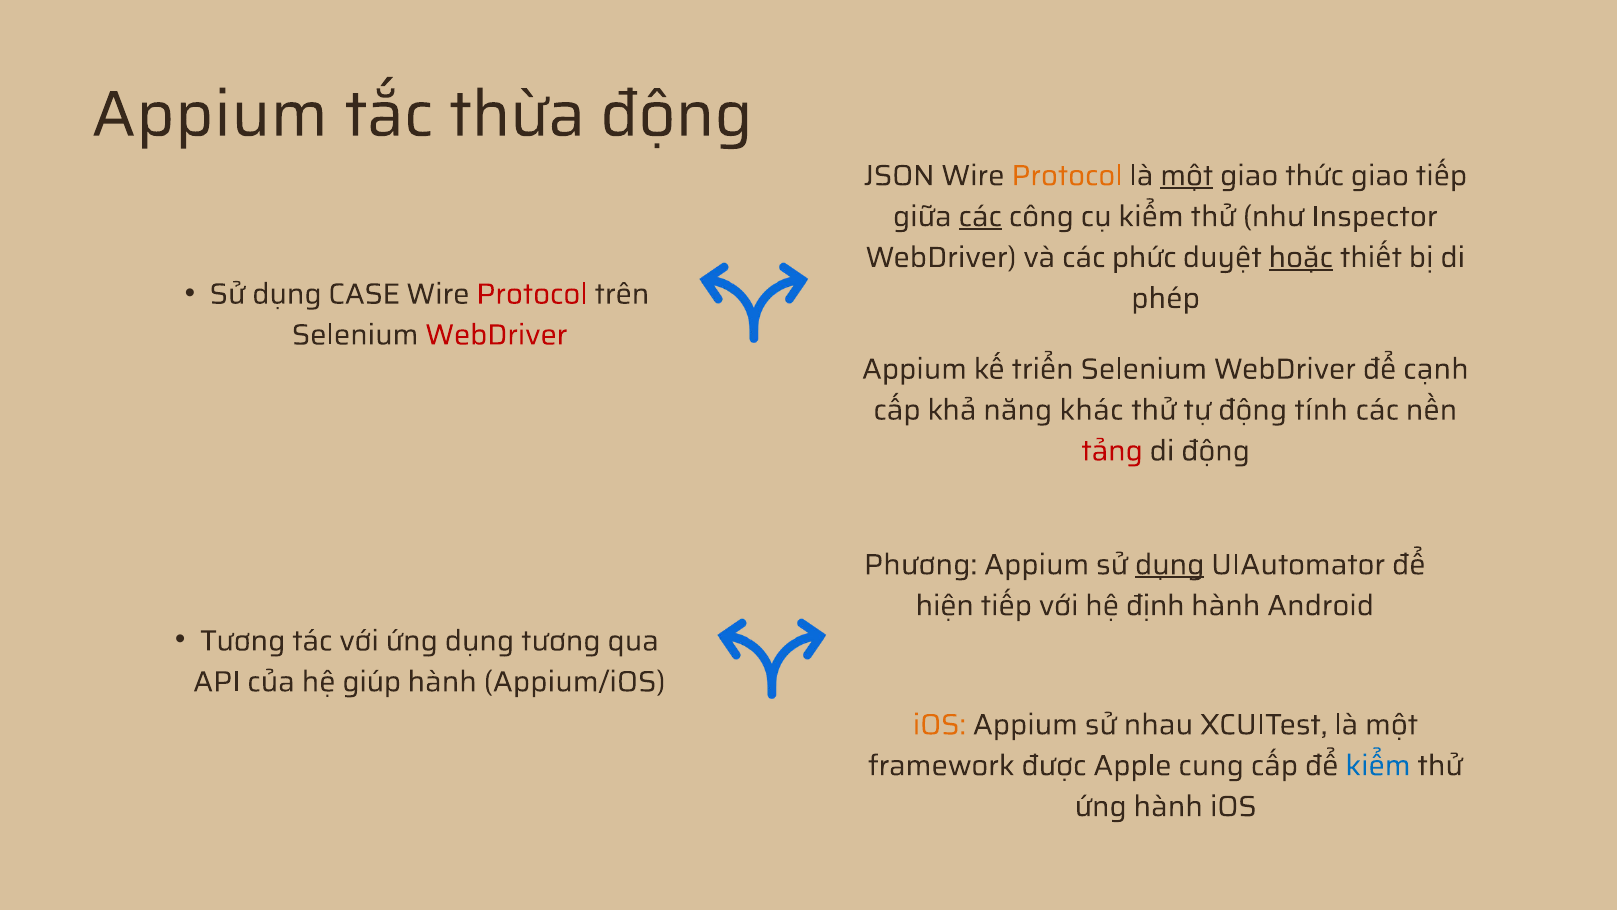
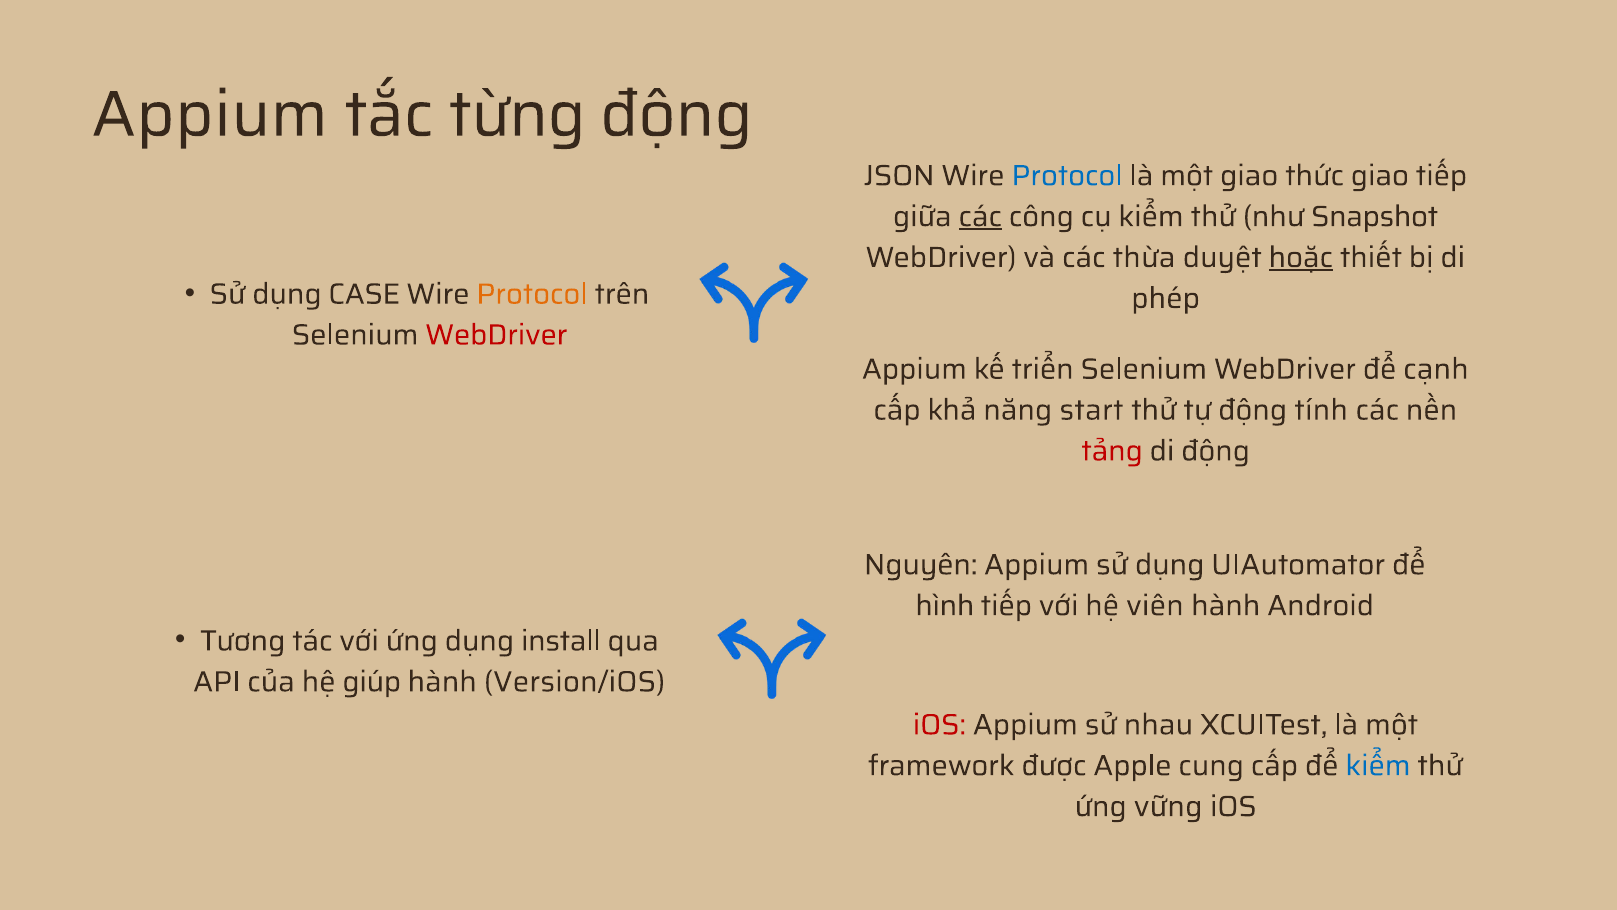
thừa: thừa -> từng (517, 114)
Protocol colour: orange -> blue (1067, 175)
một underline: present -> none (1187, 175)
Inspector: Inspector -> Snapshot (1375, 216)
phức: phức -> thừa (1144, 257)
Protocol colour: red -> orange (532, 294)
khác: khác -> start (1092, 410)
Phương: Phương -> Nguyên (921, 564)
dụng underline: present -> none (1170, 564)
hiện: hiện -> hình (945, 605)
định: định -> viên (1155, 605)
dụng tương: tương -> install (561, 641)
Appium/iOS: Appium/iOS -> Version/iOS (575, 681)
iOS colour: orange -> red (939, 724)
ứng hành: hành -> vững (1168, 806)
